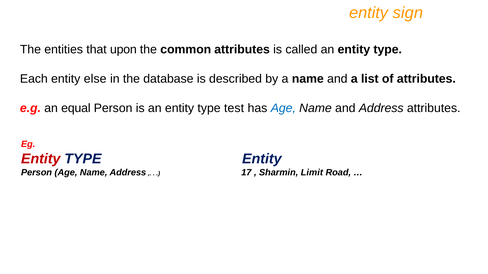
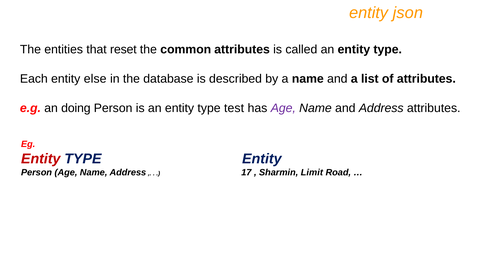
sign: sign -> json (408, 13)
upon: upon -> reset (123, 50)
equal: equal -> doing (76, 108)
Age colour: blue -> purple (283, 108)
